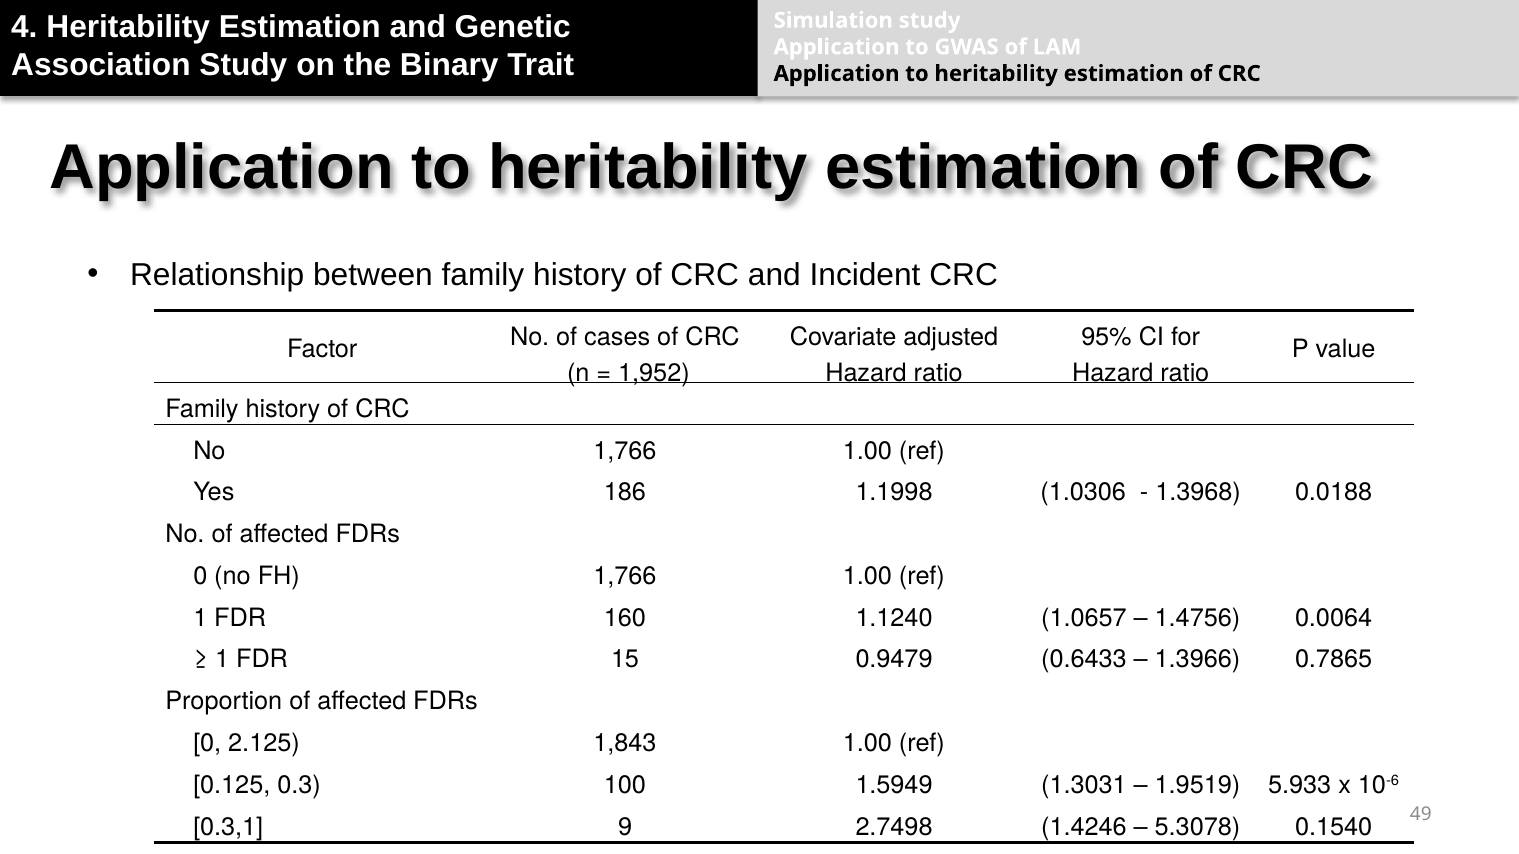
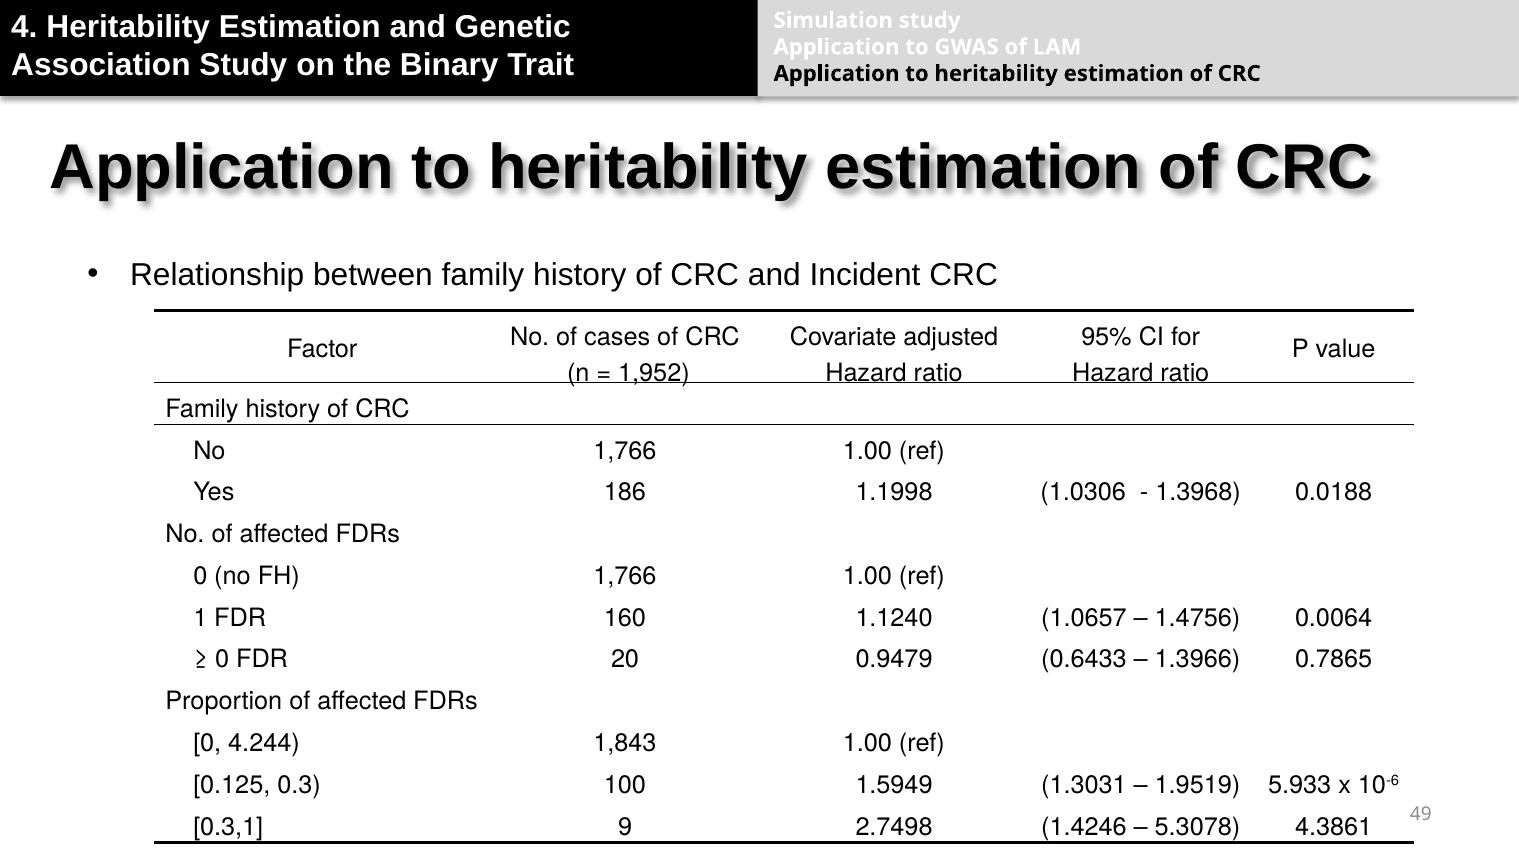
1: 1 -> 0 (222, 660)
15: 15 -> 20 (625, 660)
2.125: 2.125 -> 4.244 (264, 744)
0.1540: 0.1540 -> 4.3861 (1334, 827)
